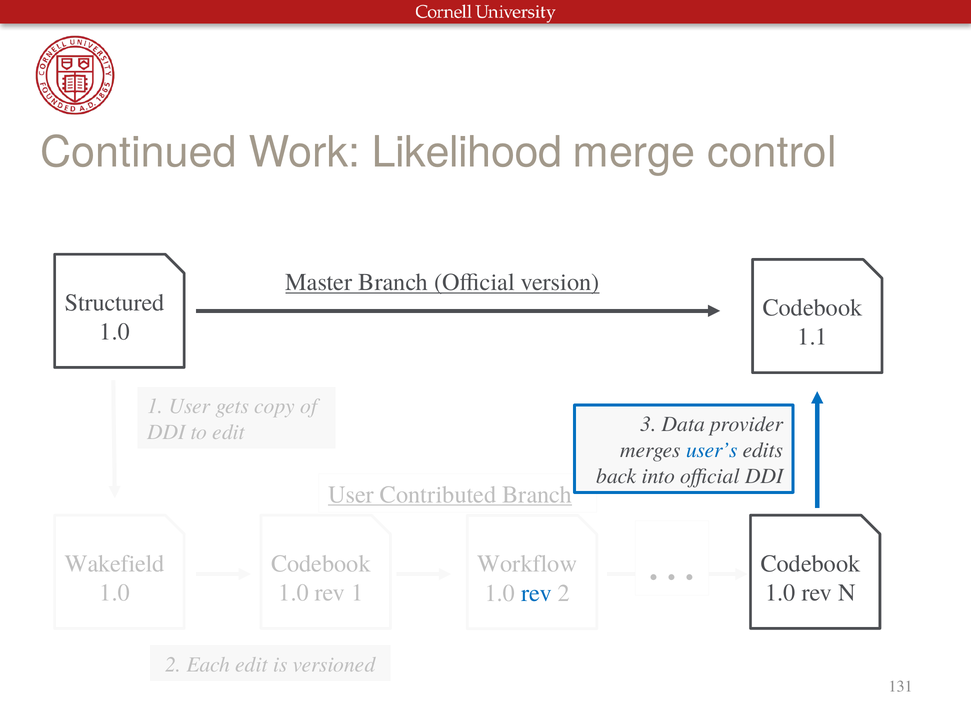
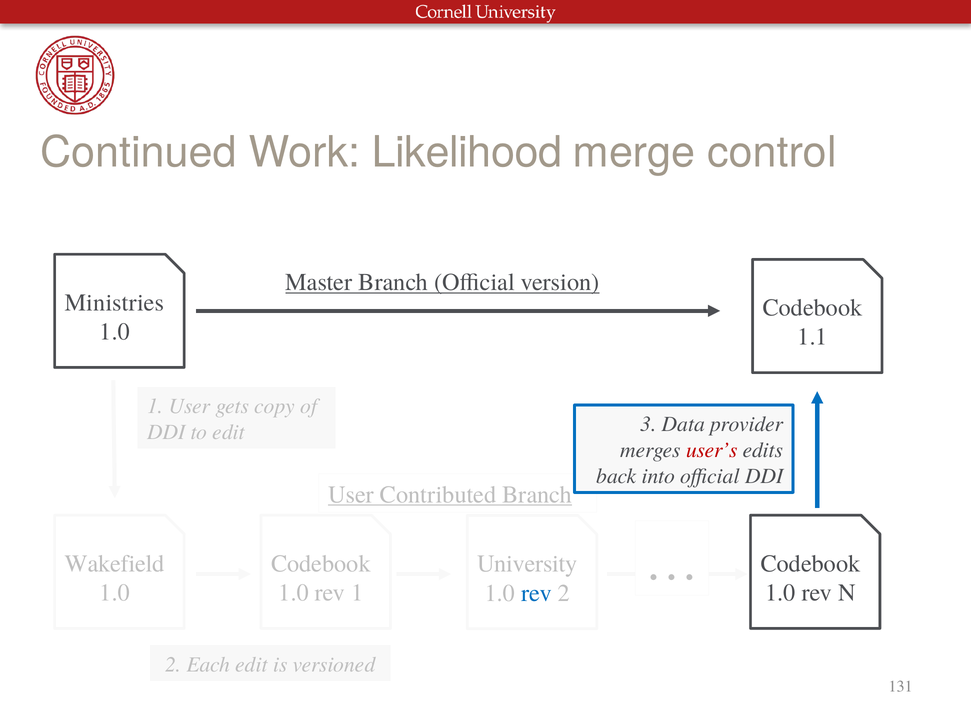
Structured: Structured -> Ministries (115, 303)
user’s colour: blue -> red (712, 450)
Workflow: Workflow -> University (527, 564)
